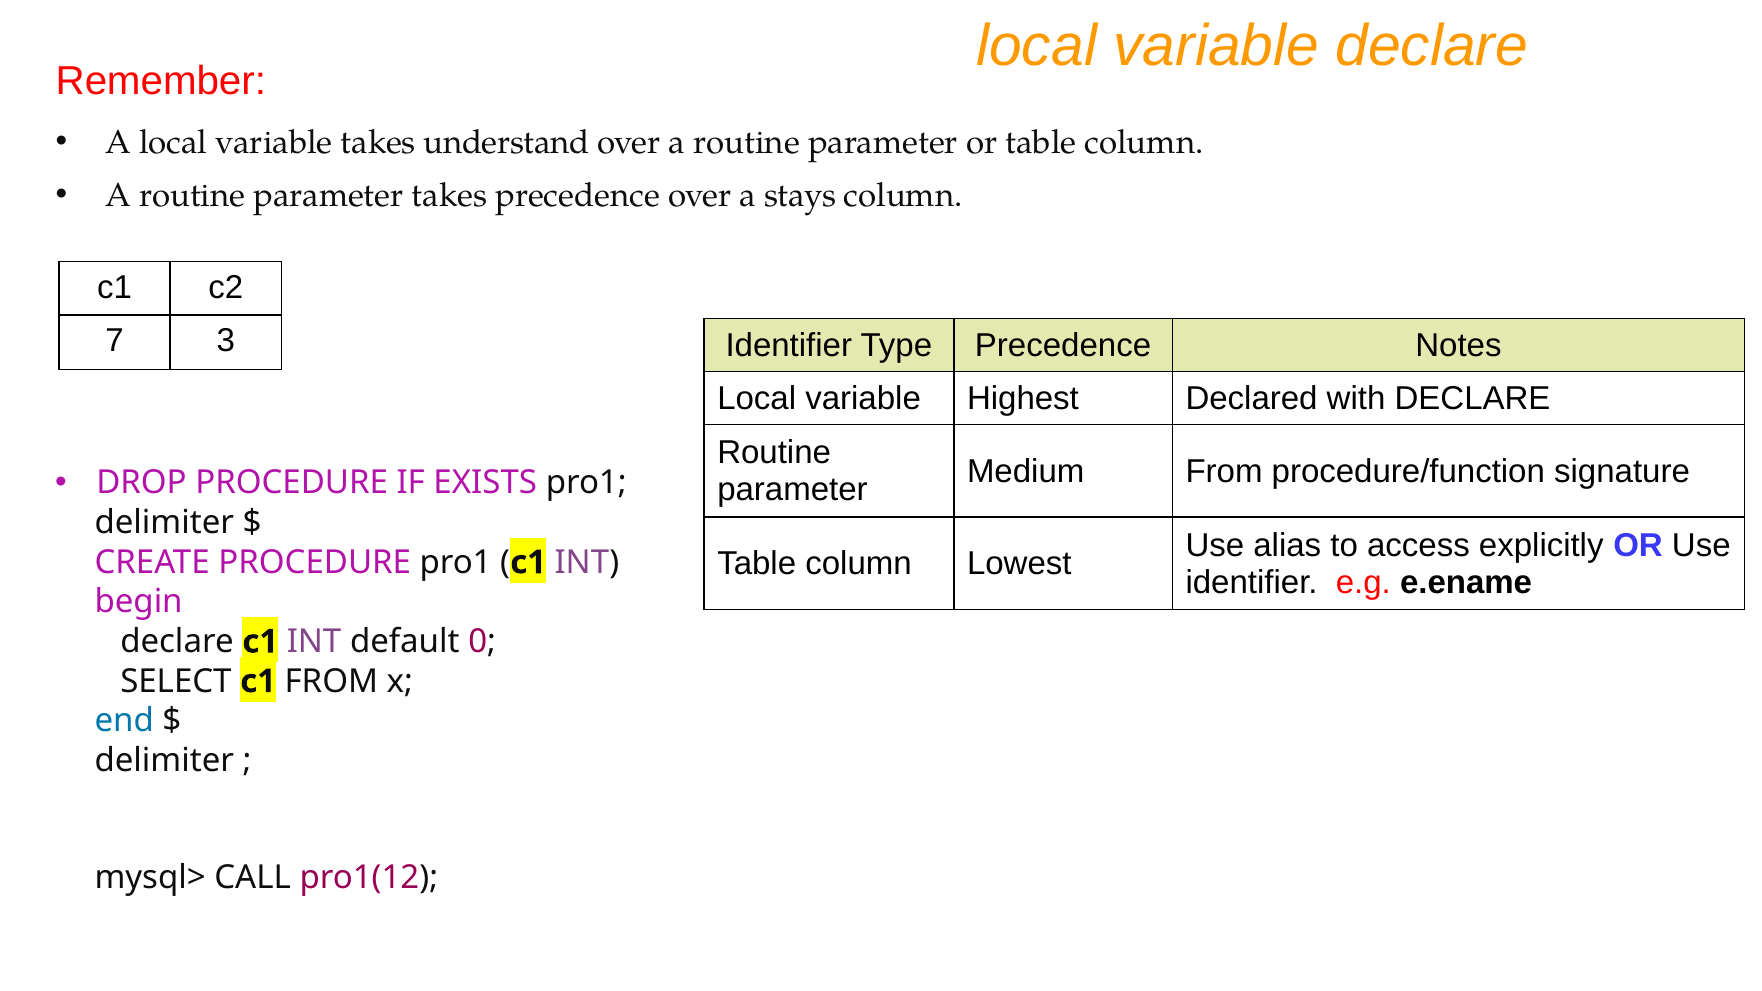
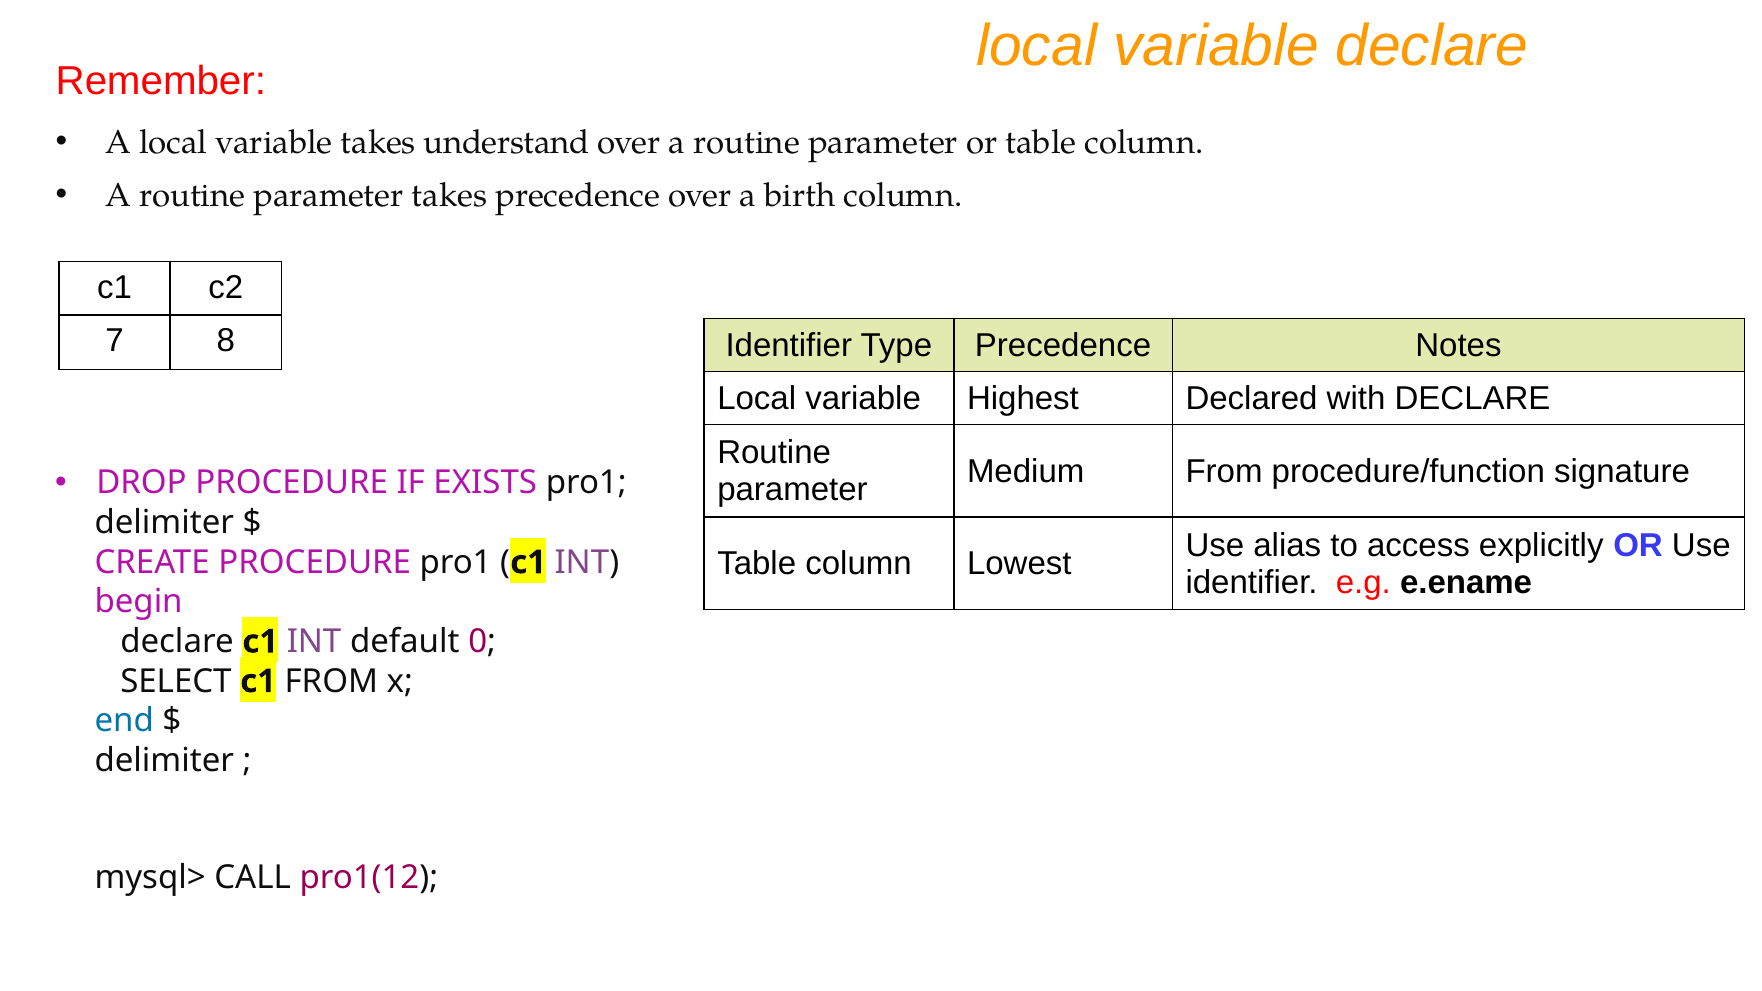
stays: stays -> birth (800, 196)
3: 3 -> 8 (226, 341)
